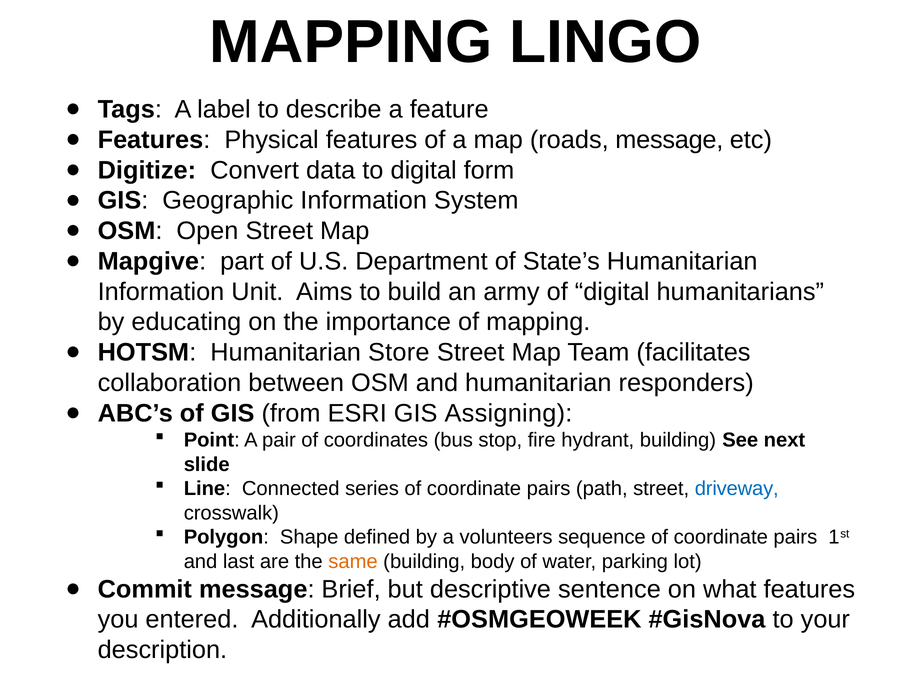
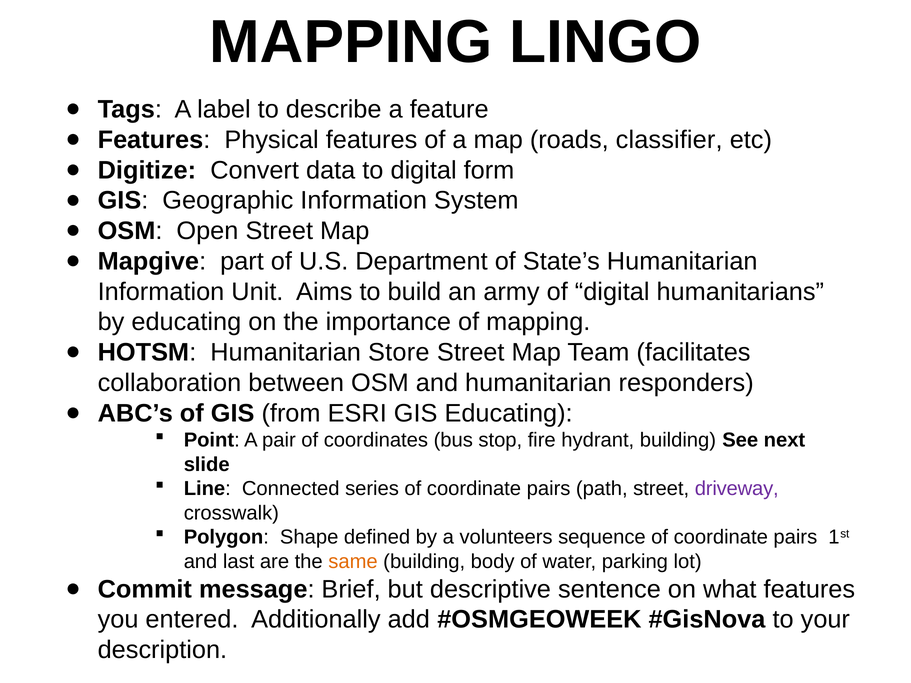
roads message: message -> classifier (669, 140)
GIS Assigning: Assigning -> Educating (509, 413)
driveway colour: blue -> purple (737, 489)
